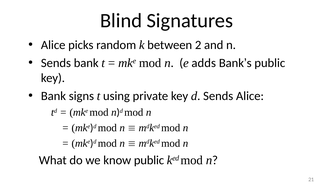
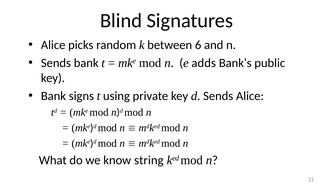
2: 2 -> 6 (198, 45)
know public: public -> string (149, 160)
